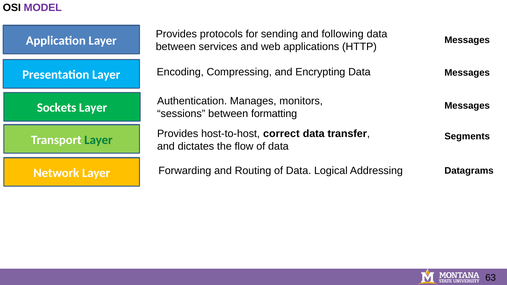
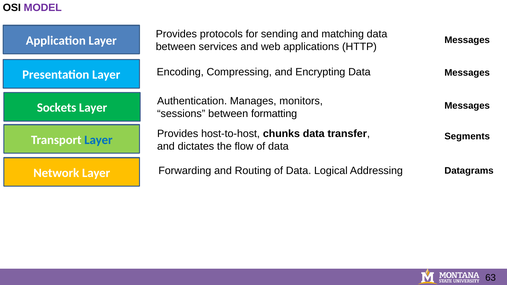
following: following -> matching (343, 34)
correct: correct -> chunks (281, 134)
Layer colour: green -> blue (98, 140)
